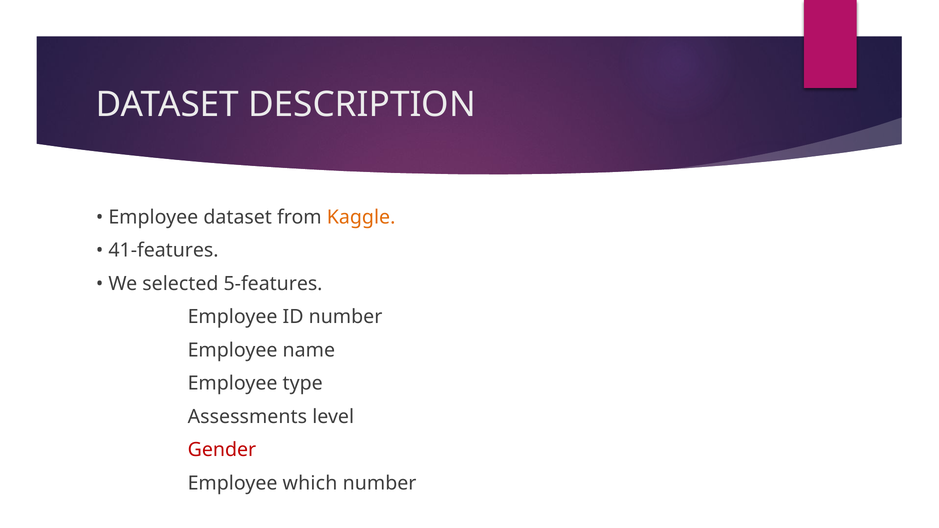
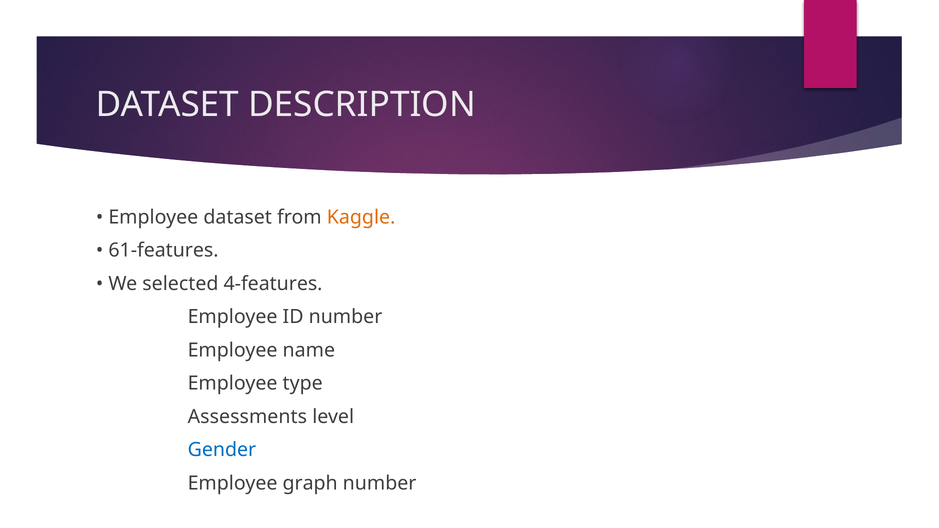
41-features: 41-features -> 61-features (163, 250)
5-features: 5-features -> 4-features (273, 284)
Gender colour: red -> blue (222, 450)
which: which -> graph (310, 483)
